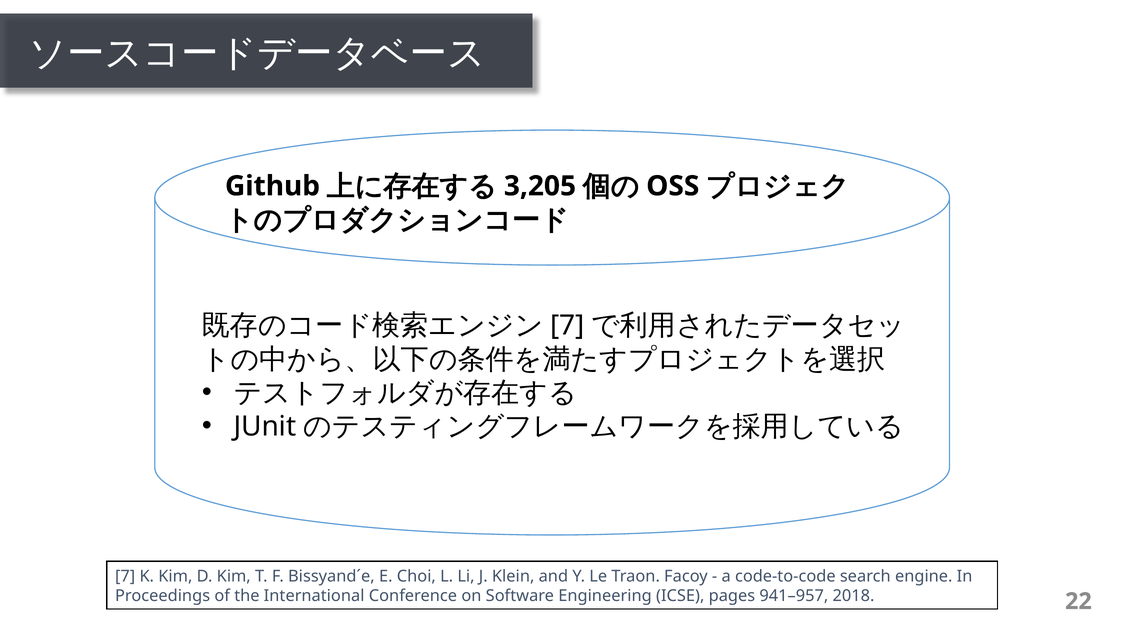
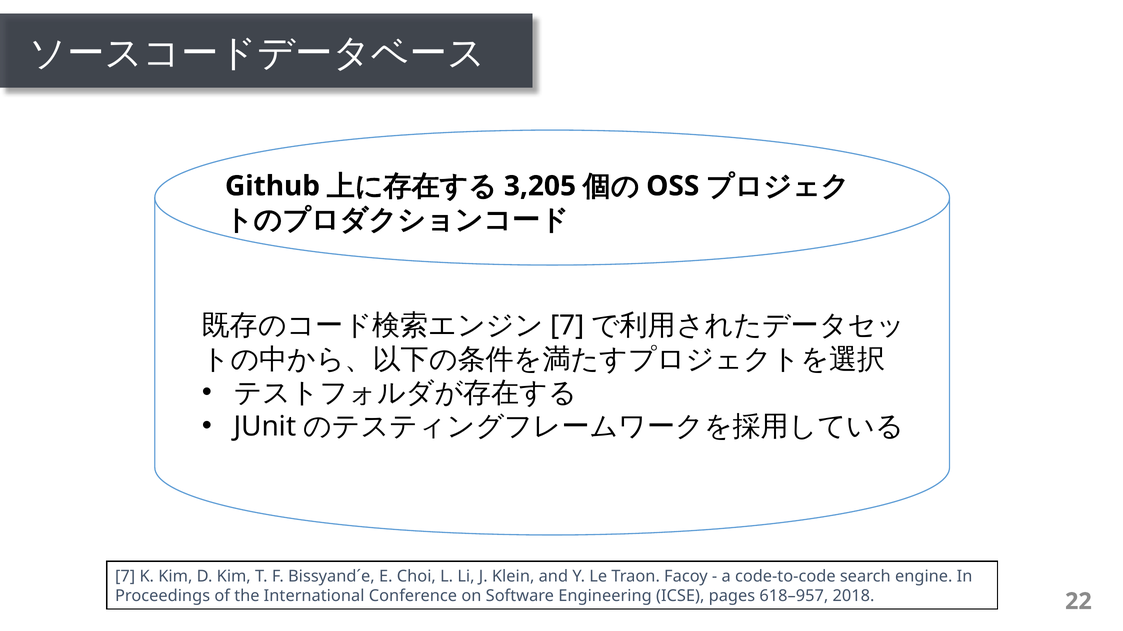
941–957: 941–957 -> 618–957 (794, 597)
